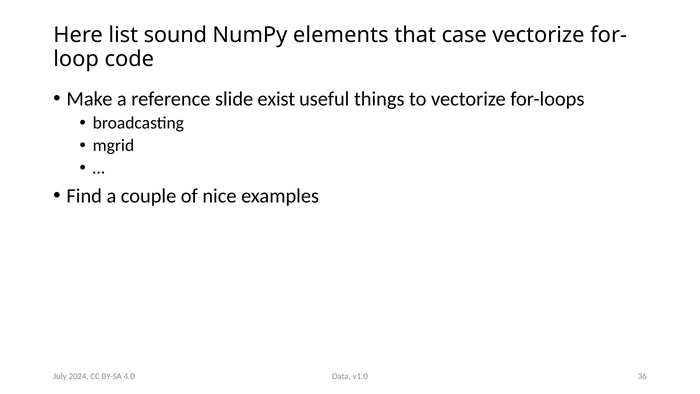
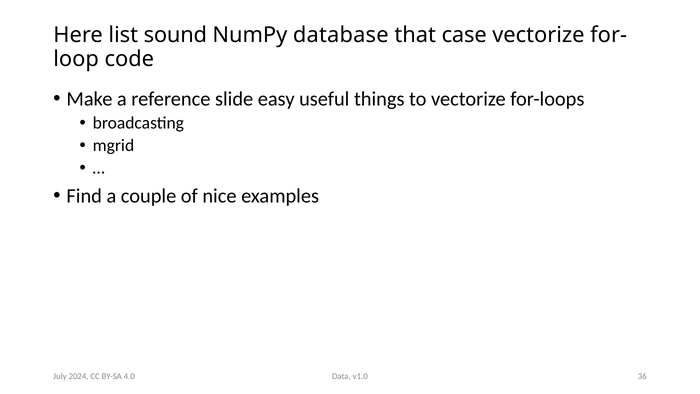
elements: elements -> database (341, 35)
exist: exist -> easy (276, 99)
